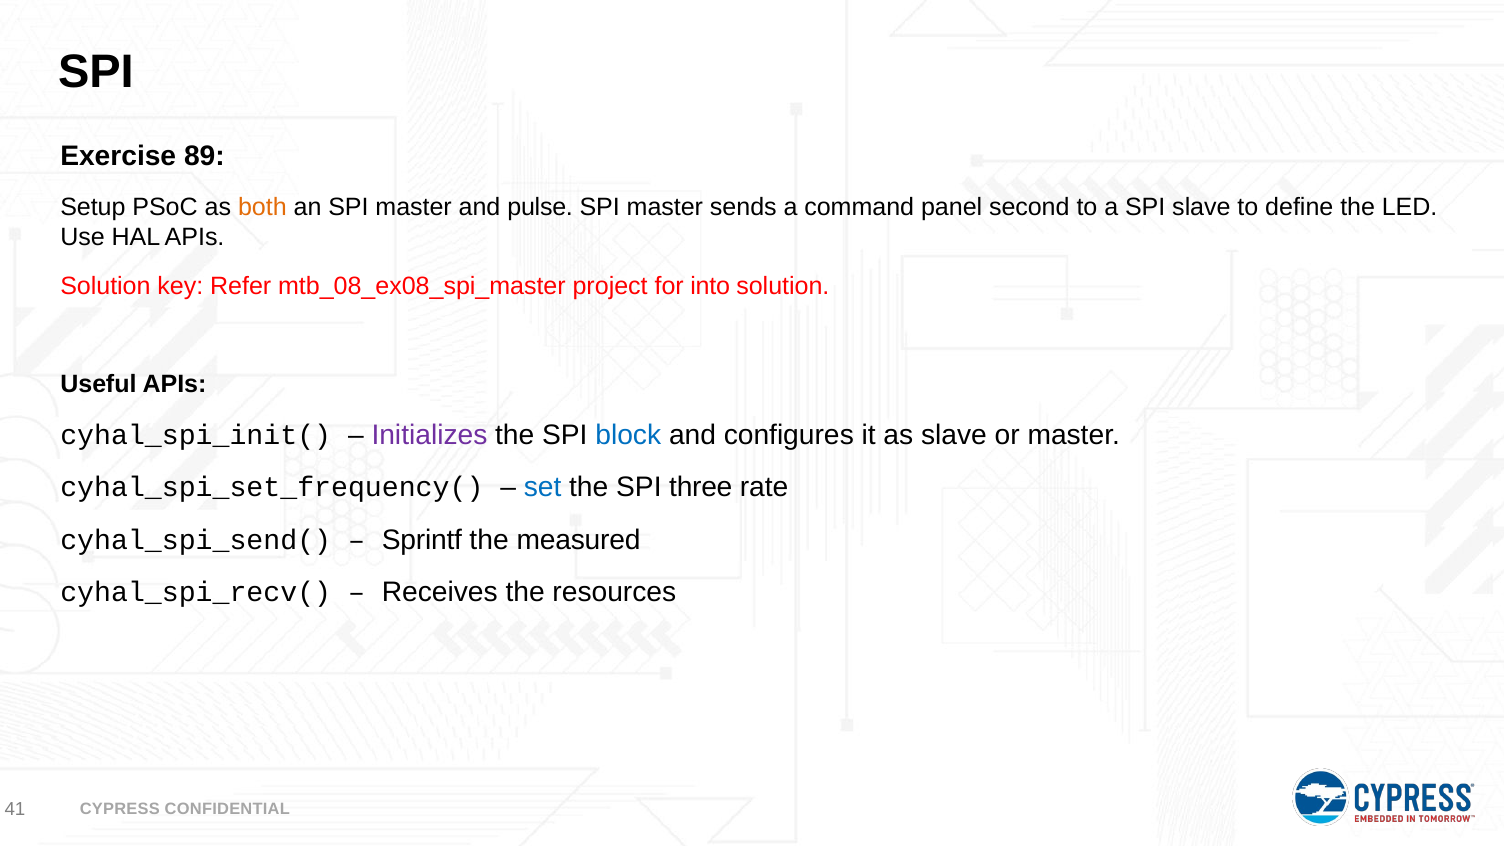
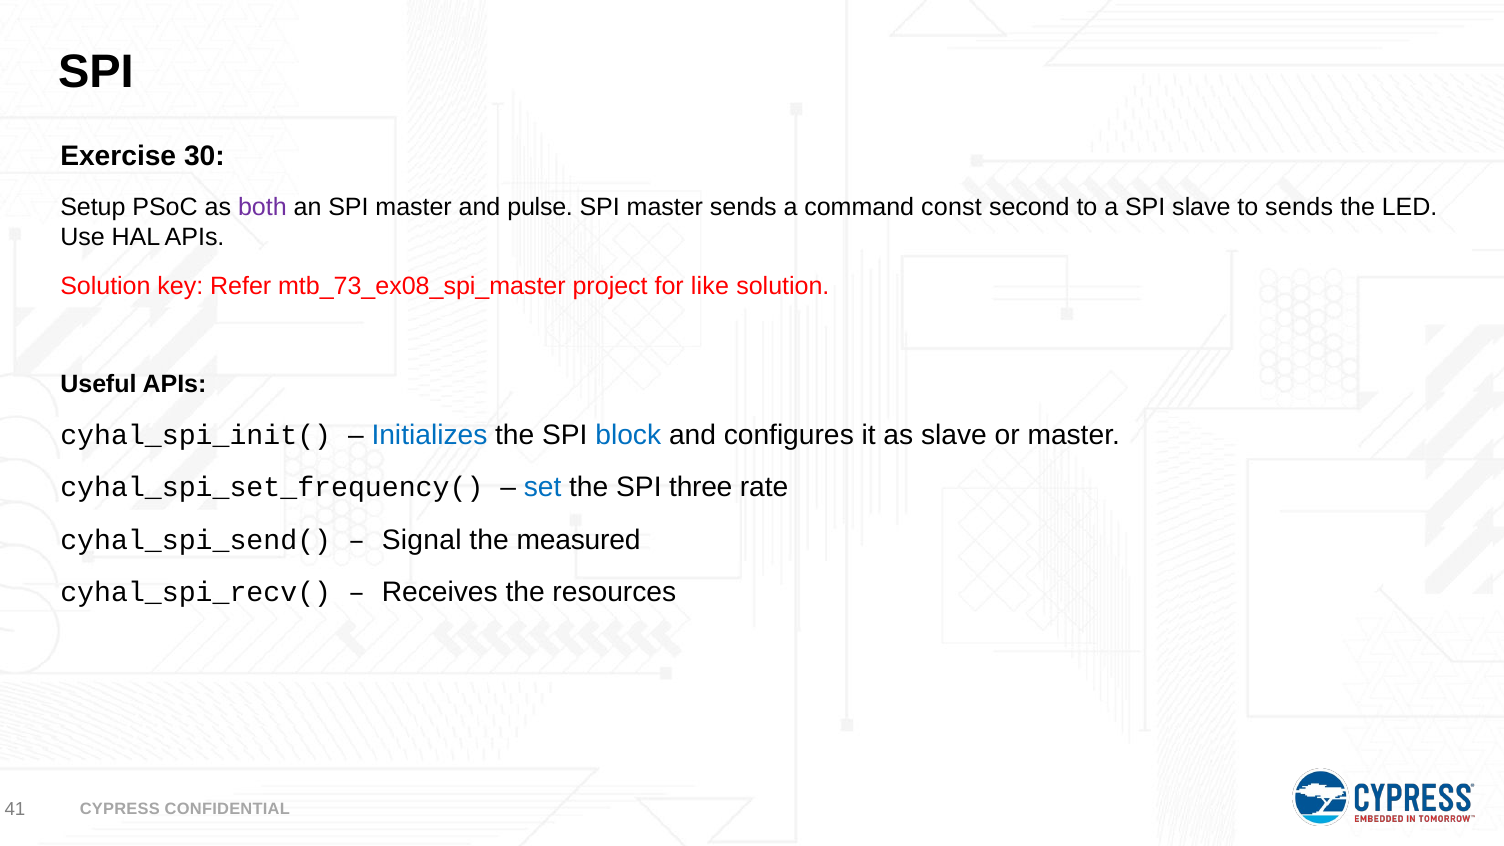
89: 89 -> 30 (204, 157)
both colour: orange -> purple (262, 207)
panel: panel -> const (951, 207)
to define: define -> sends (1299, 207)
mtb_08_ex08_spi_master: mtb_08_ex08_spi_master -> mtb_73_ex08_spi_master (422, 286)
into: into -> like (710, 286)
Initializes colour: purple -> blue (429, 435)
Sprintf: Sprintf -> Signal (422, 540)
